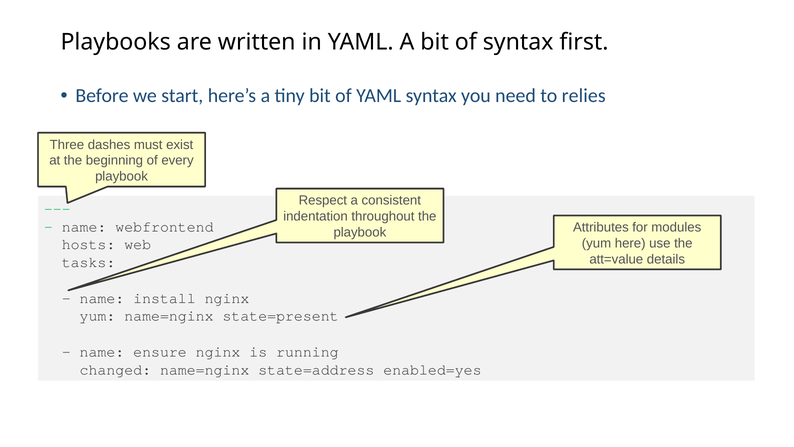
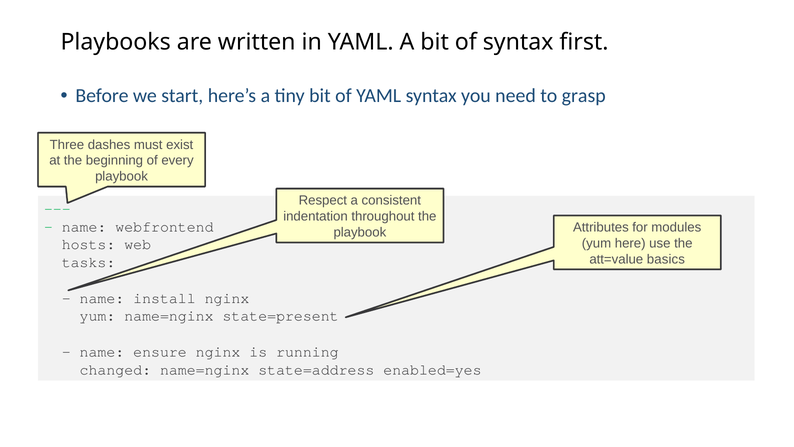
relies: relies -> grasp (584, 96)
details: details -> basics (666, 259)
